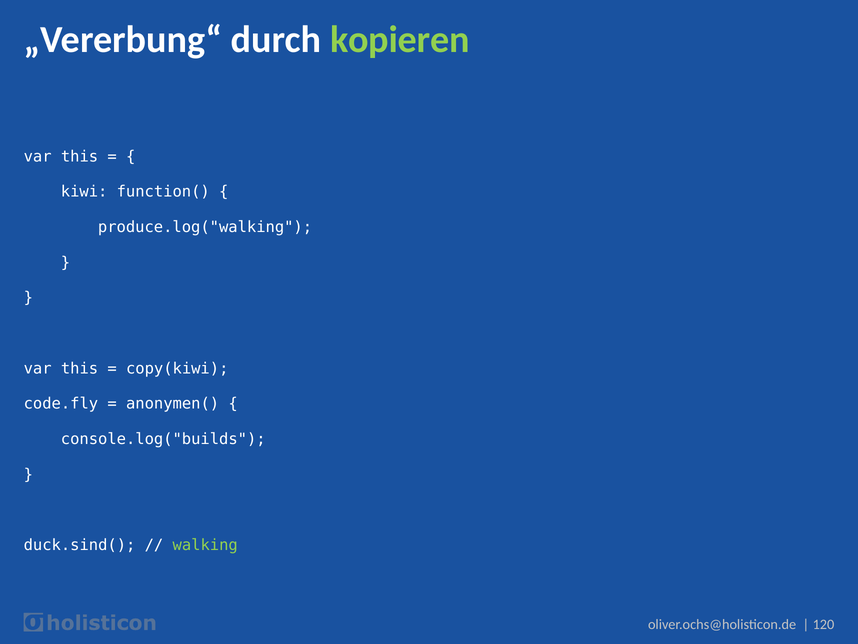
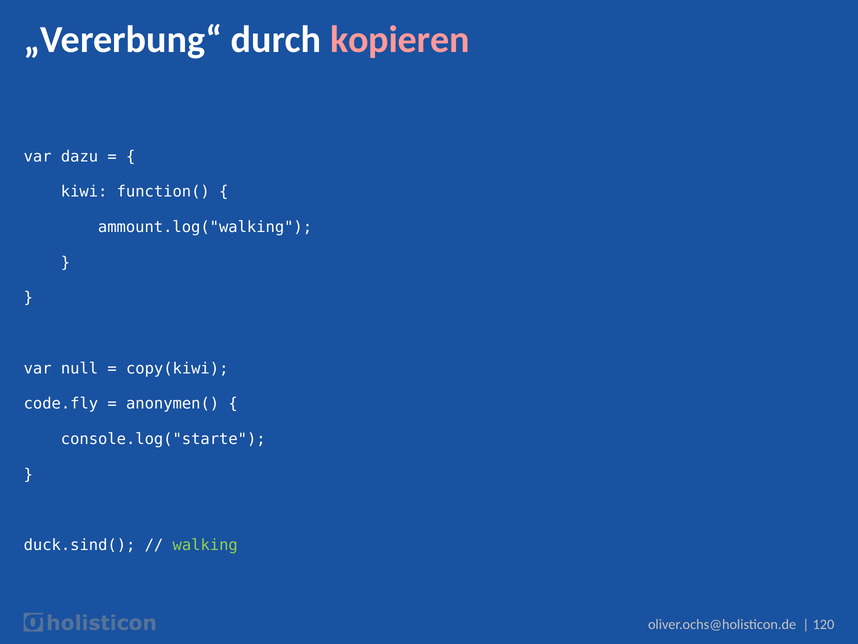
kopieren colour: light green -> pink (400, 40)
this: this -> dazu (80, 156)
produce.log("walking: produce.log("walking -> ammount.log("walking (205, 227)
this: this -> null (80, 368)
console.log("builds: console.log("builds -> console.log("starte (163, 439)
